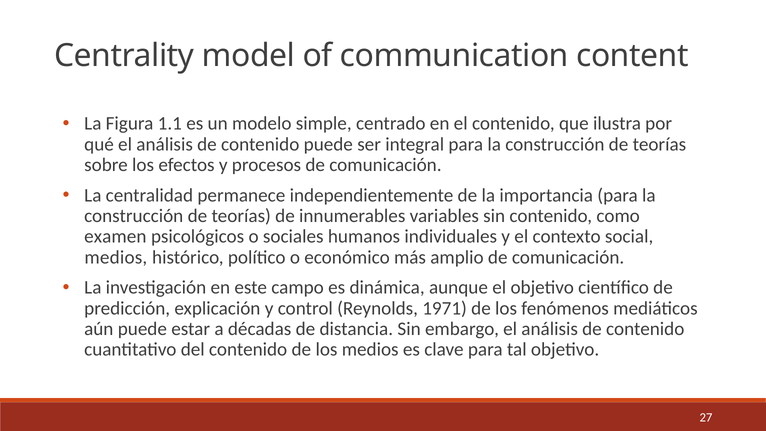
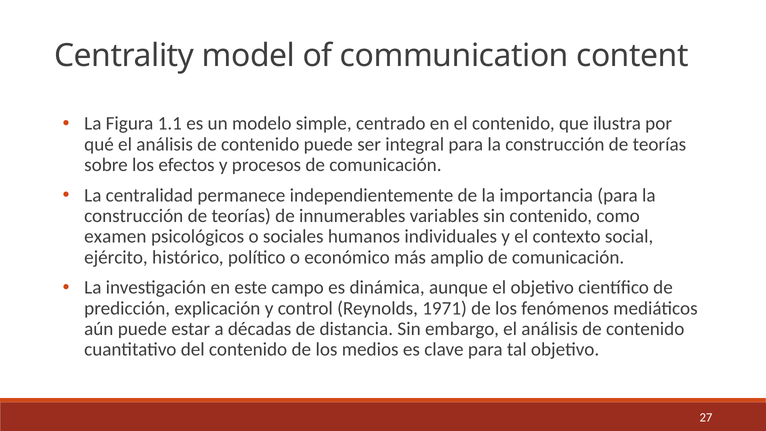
medios: medios -> ejército (116, 257)
